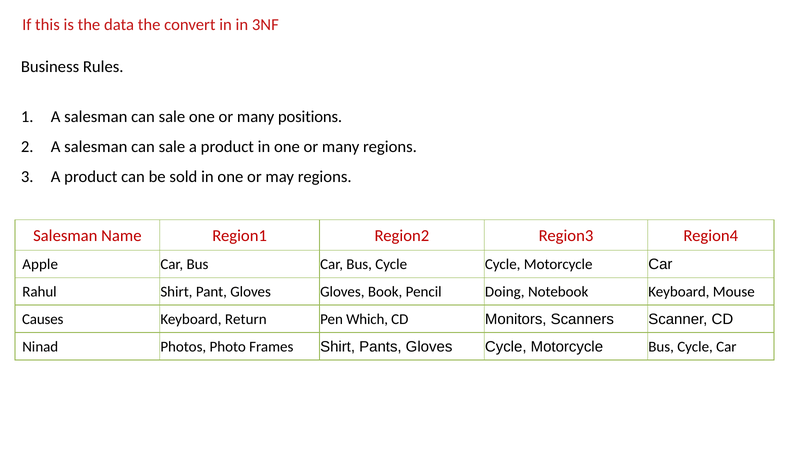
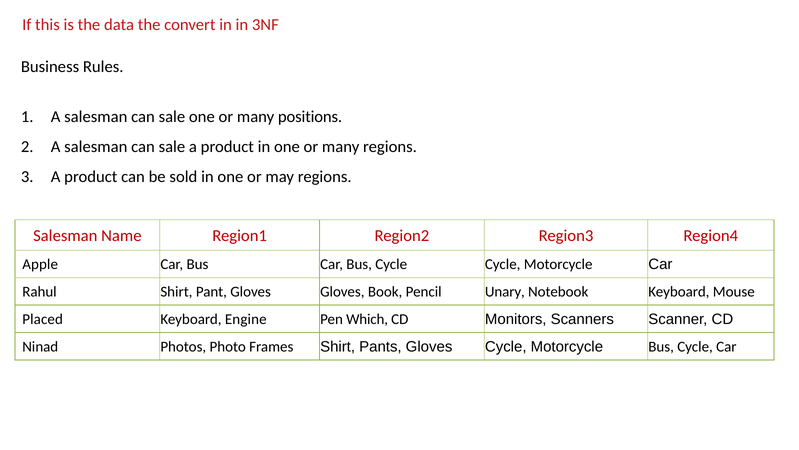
Doing: Doing -> Unary (505, 292)
Causes: Causes -> Placed (43, 319)
Return: Return -> Engine (246, 319)
